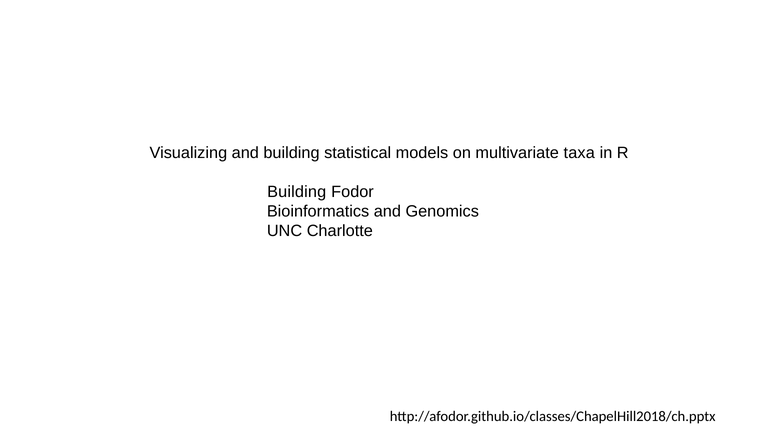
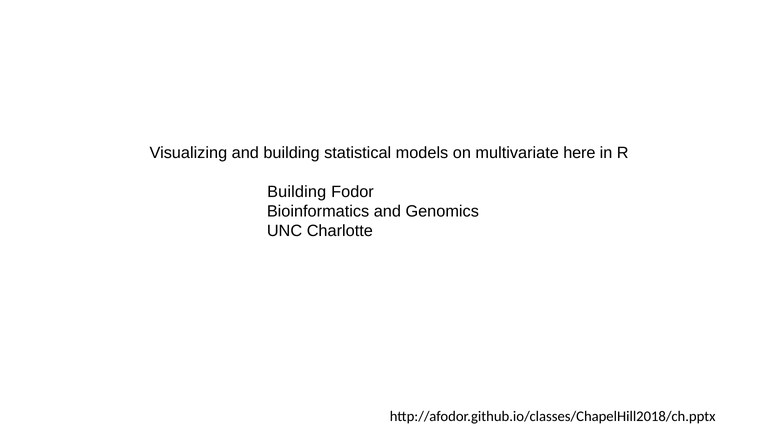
taxa: taxa -> here (579, 153)
